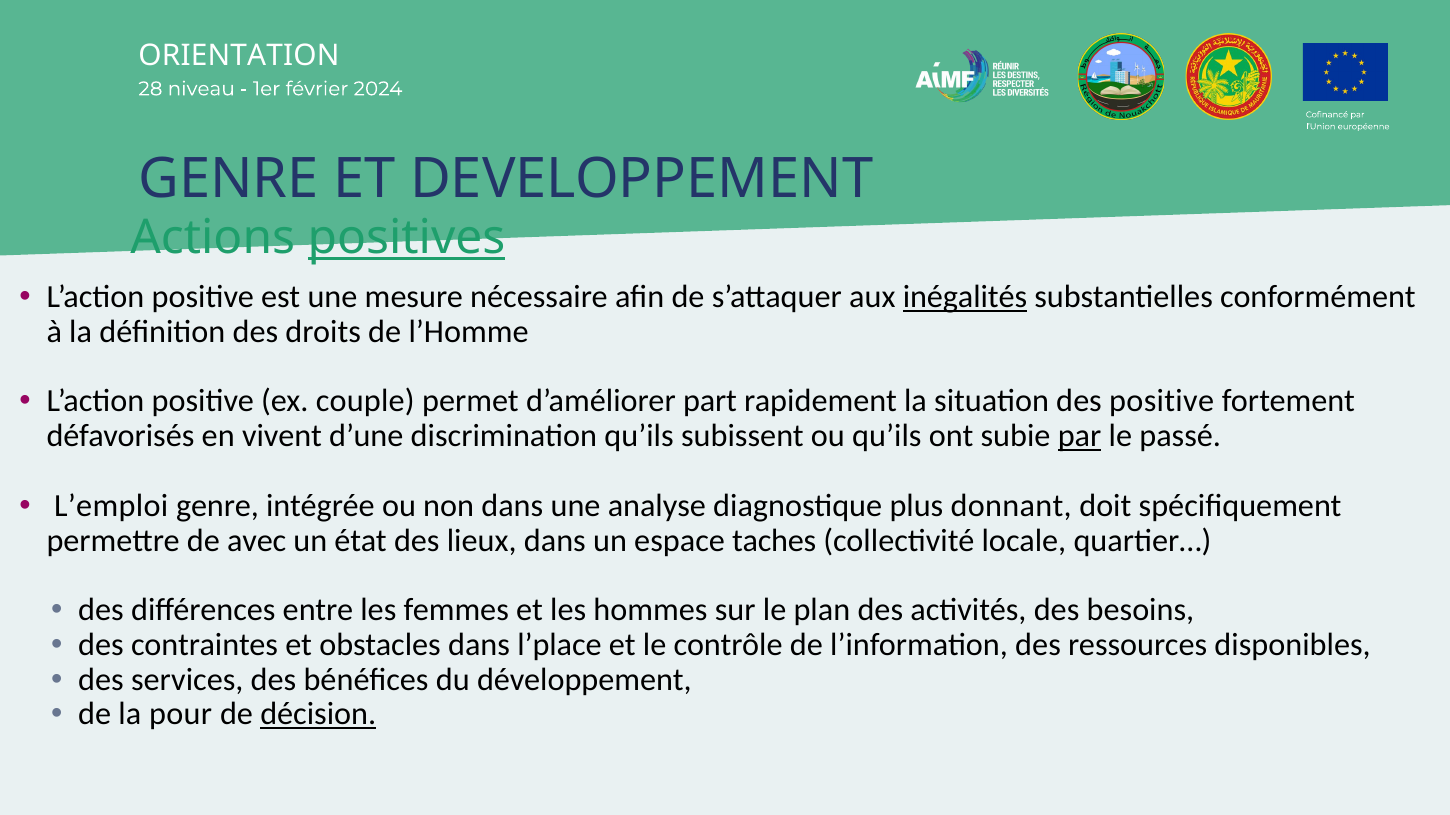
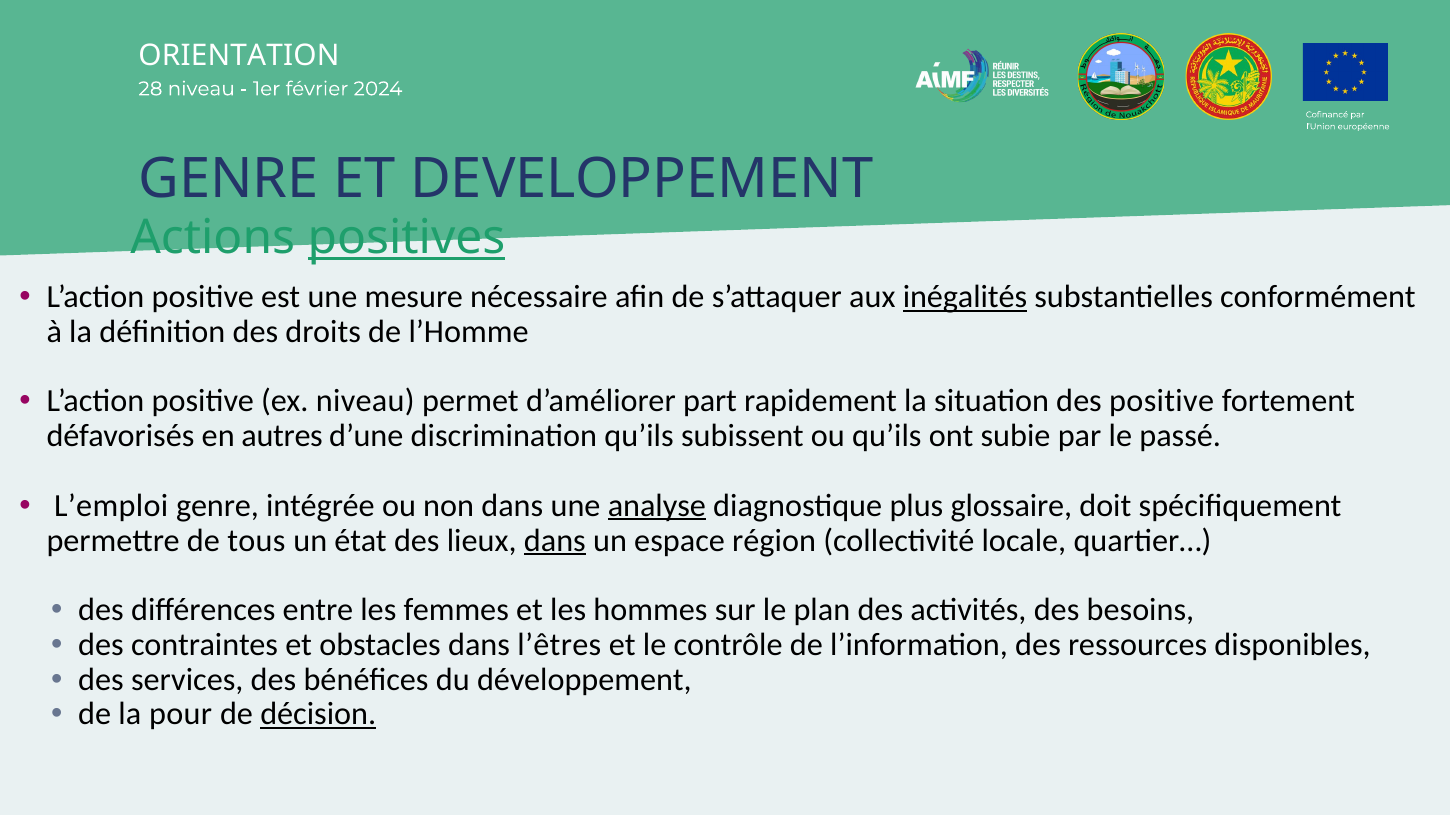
ex couple: couple -> niveau (365, 402)
vivent: vivent -> autres (282, 436)
par underline: present -> none (1080, 436)
analyse underline: none -> present (657, 506)
donnant: donnant -> glossaire (1011, 506)
avec: avec -> tous (256, 541)
dans underline: none -> present (555, 541)
taches: taches -> région (774, 541)
l’place: l’place -> l’êtres (559, 645)
